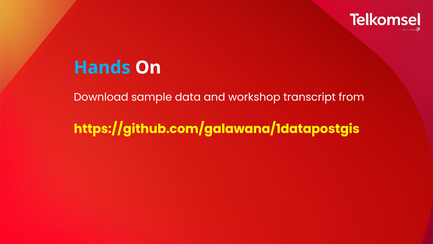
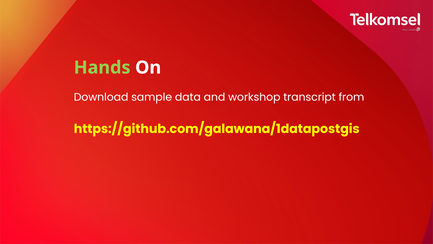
Hands colour: light blue -> light green (102, 67)
